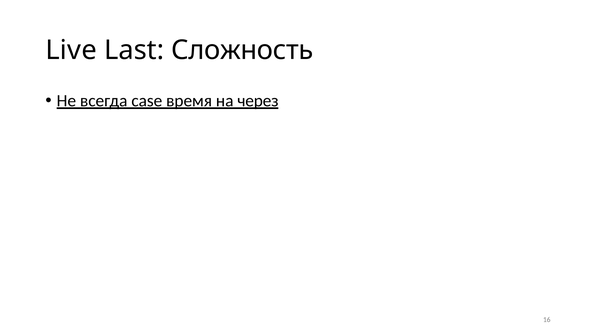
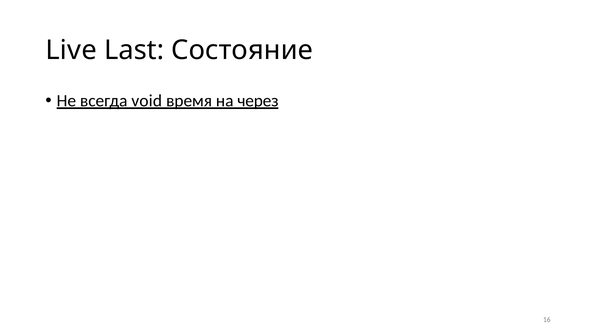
Сложность: Сложность -> Состояние (242, 50)
case: case -> void (147, 101)
